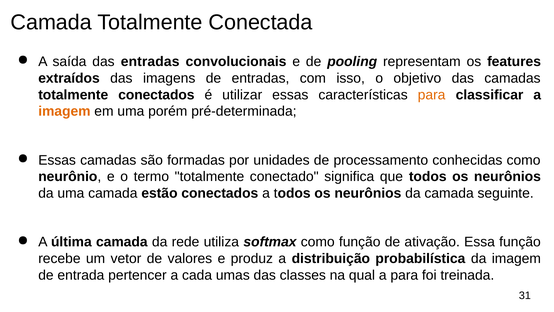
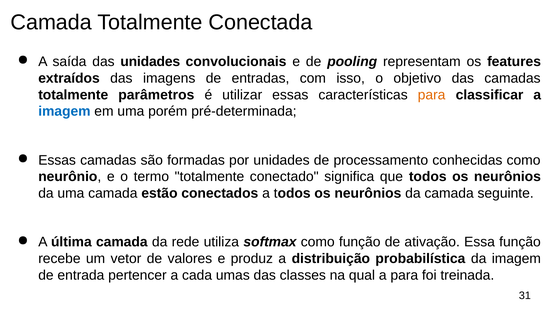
das entradas: entradas -> unidades (150, 61)
totalmente conectados: conectados -> parâmetros (156, 95)
imagem colour: orange -> blue (64, 111)
